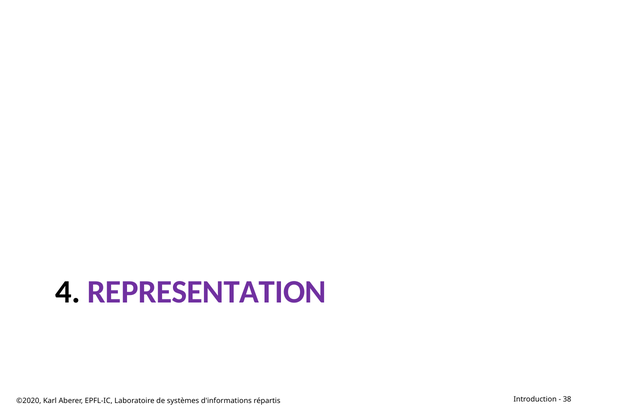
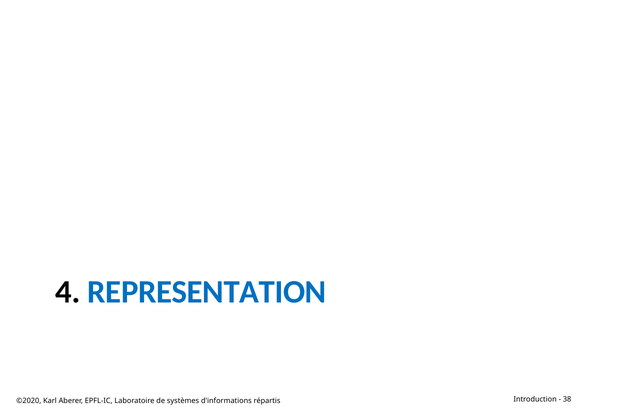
REPRESENTATION colour: purple -> blue (207, 292)
